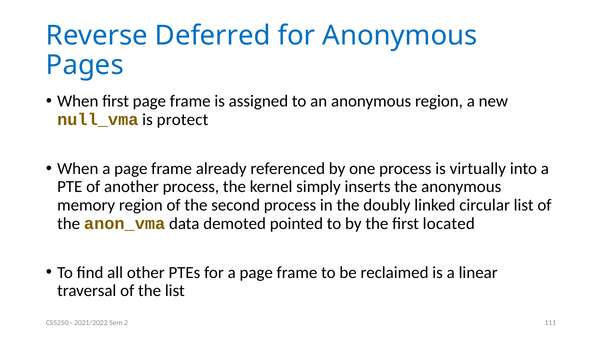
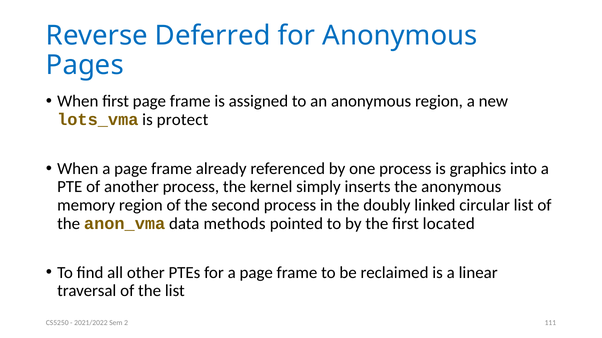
null_vma: null_vma -> lots_vma (98, 120)
virtually: virtually -> graphics (478, 169)
demoted: demoted -> methods (235, 224)
